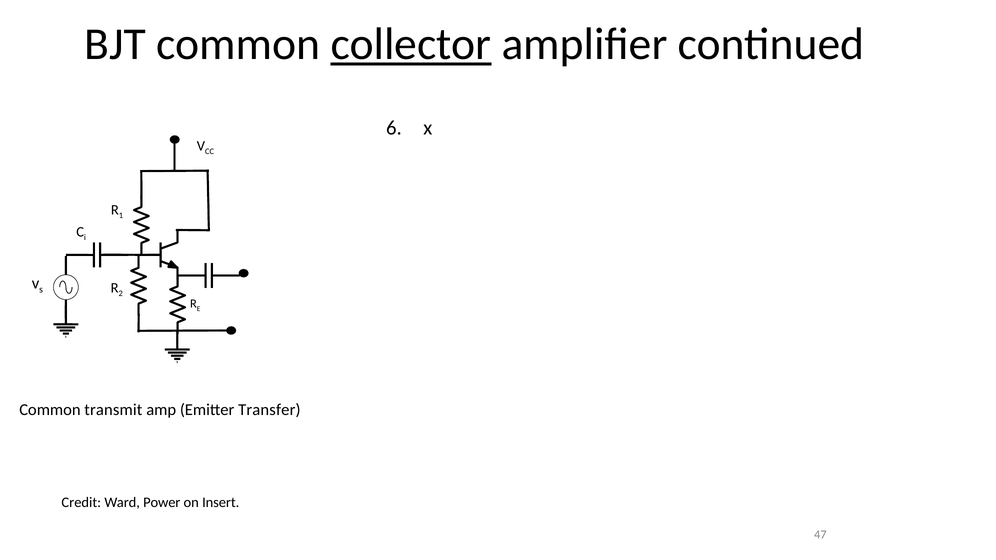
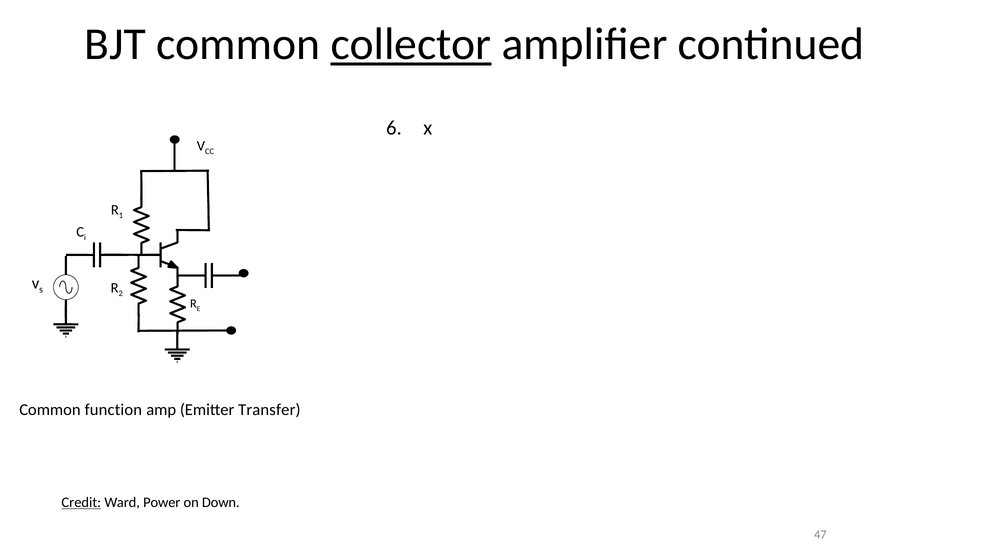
transmit: transmit -> function (113, 410)
Credit underline: none -> present (81, 503)
Insert: Insert -> Down (221, 503)
